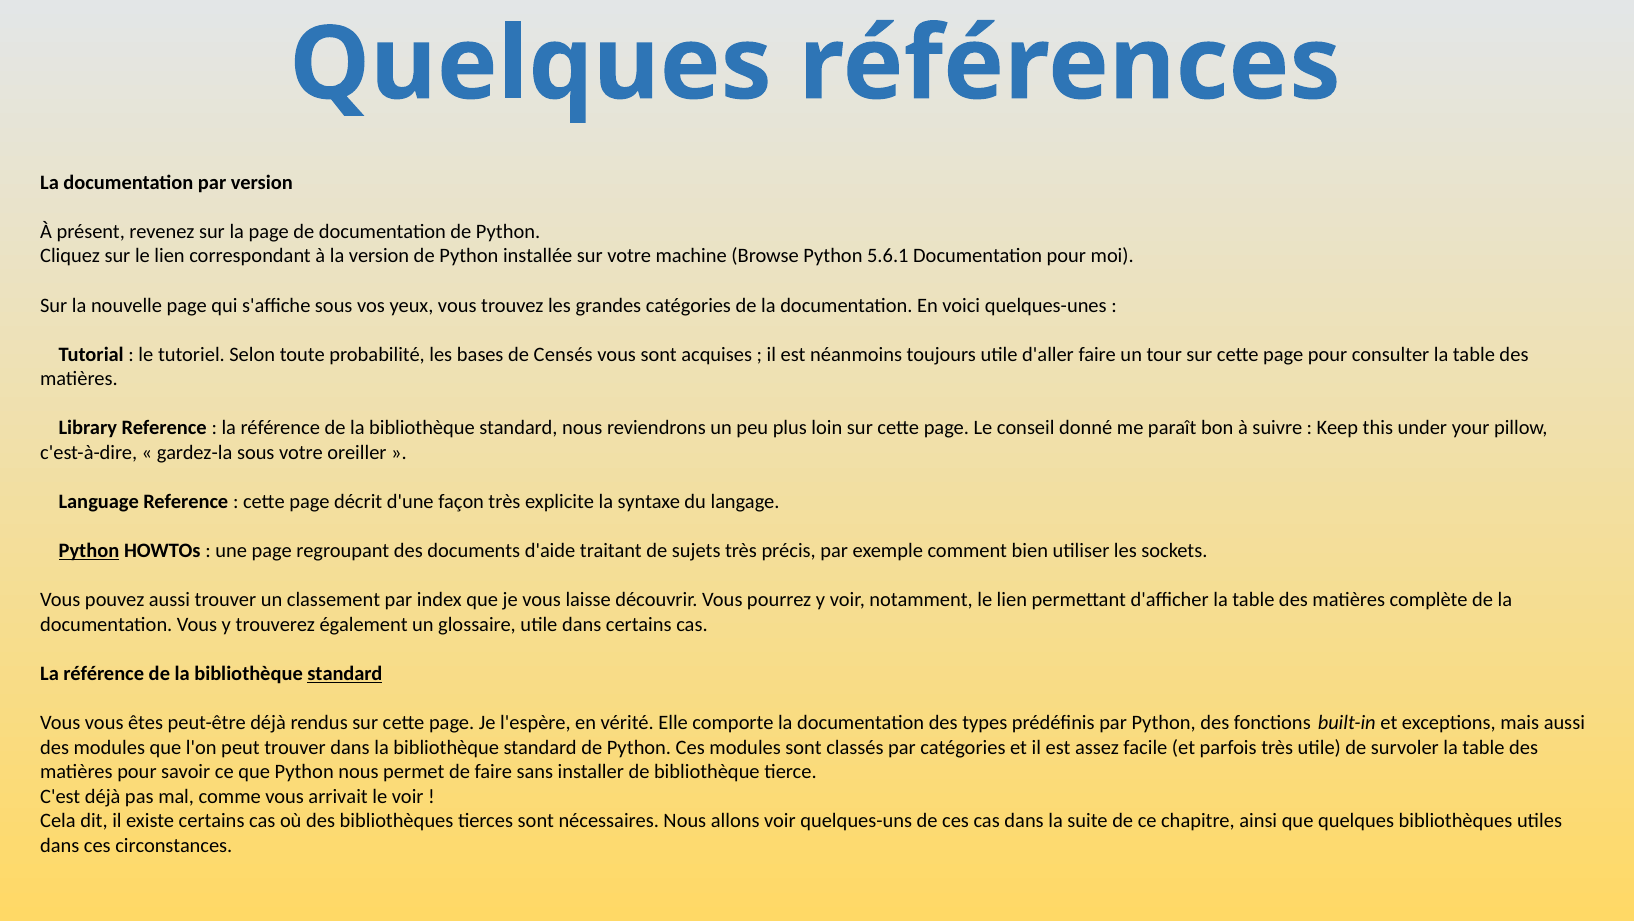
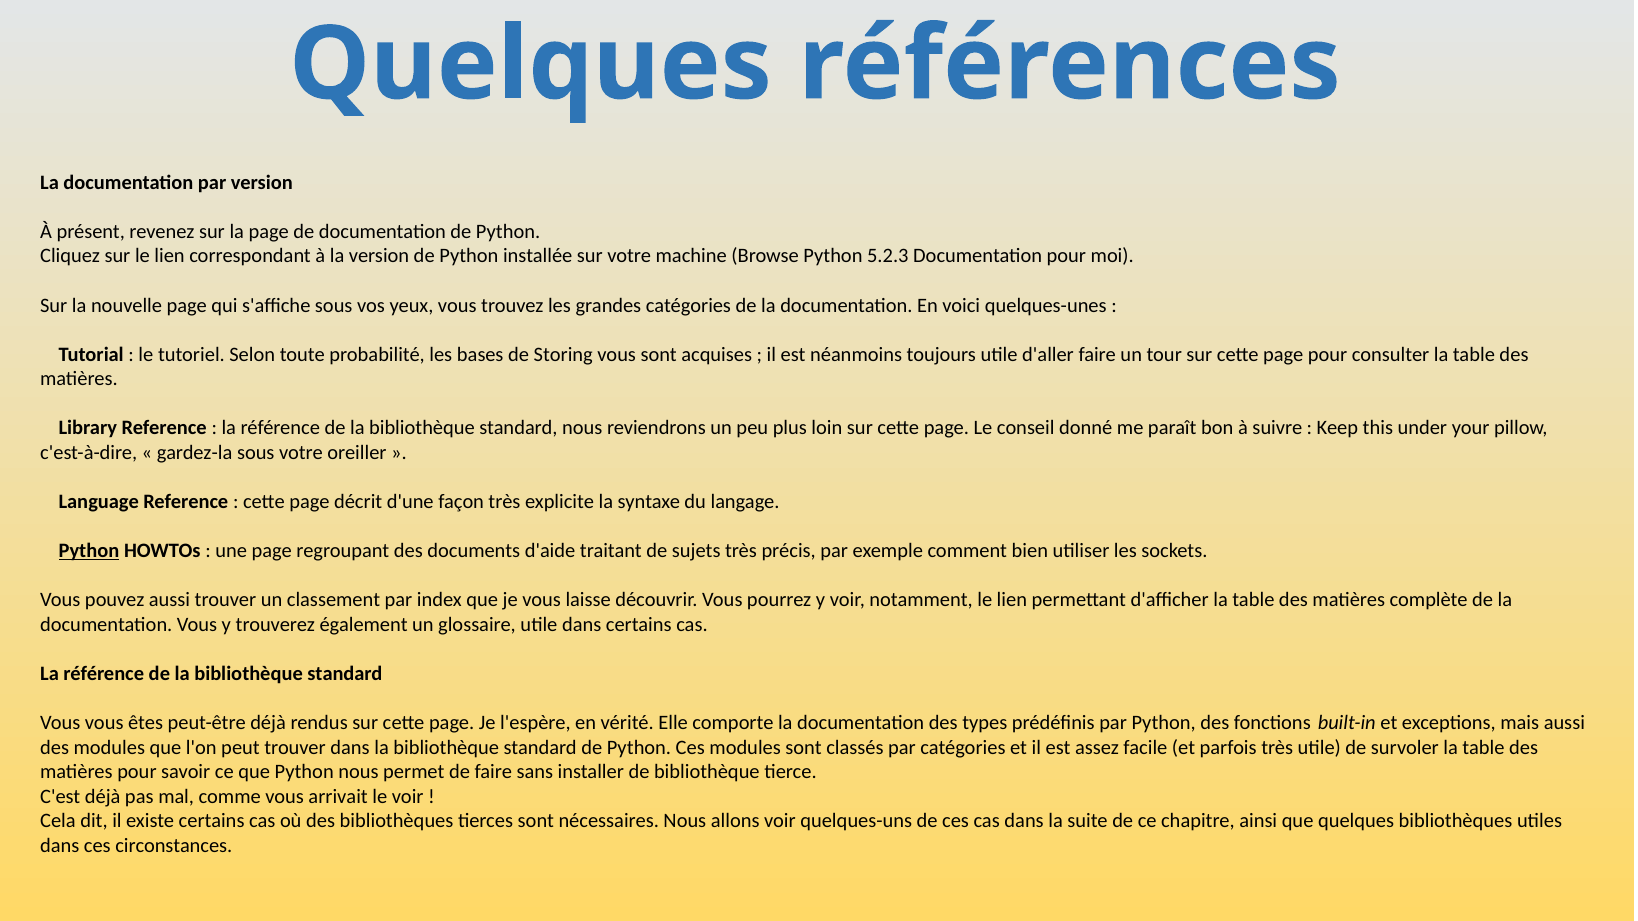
5.6.1: 5.6.1 -> 5.2.3 (888, 256)
Censés: Censés -> Storing (563, 355)
standard underline: present -> none (345, 674)
